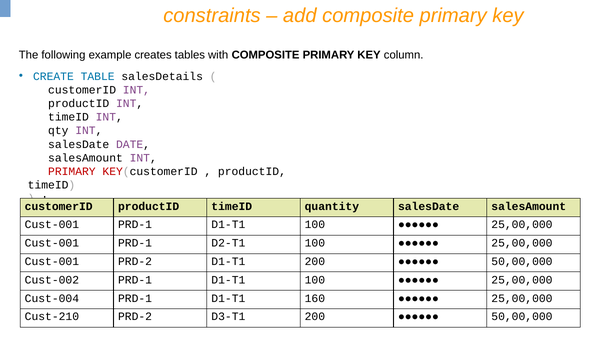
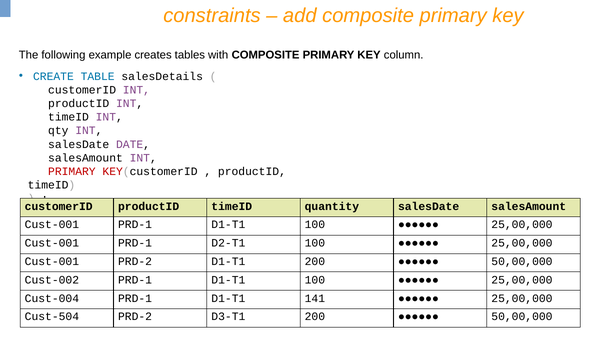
160: 160 -> 141 (315, 298)
Cust-210: Cust-210 -> Cust-504 (52, 316)
